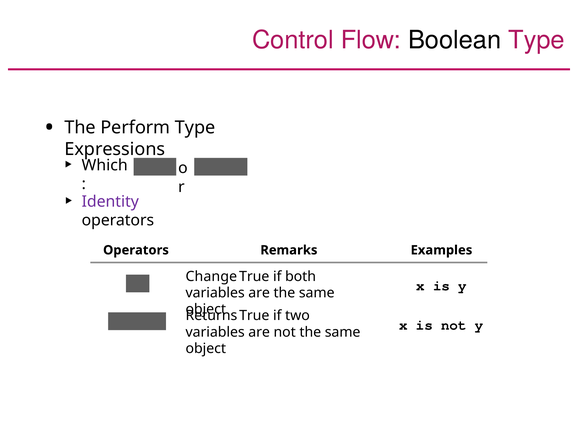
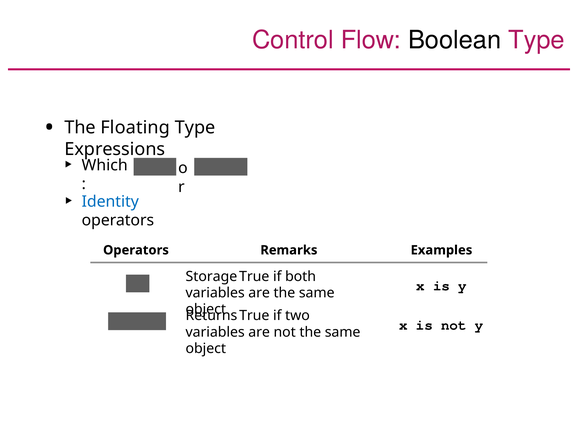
Perform: Perform -> Floating (135, 128)
Identity colour: purple -> blue (110, 202)
Change: Change -> Storage (211, 277)
